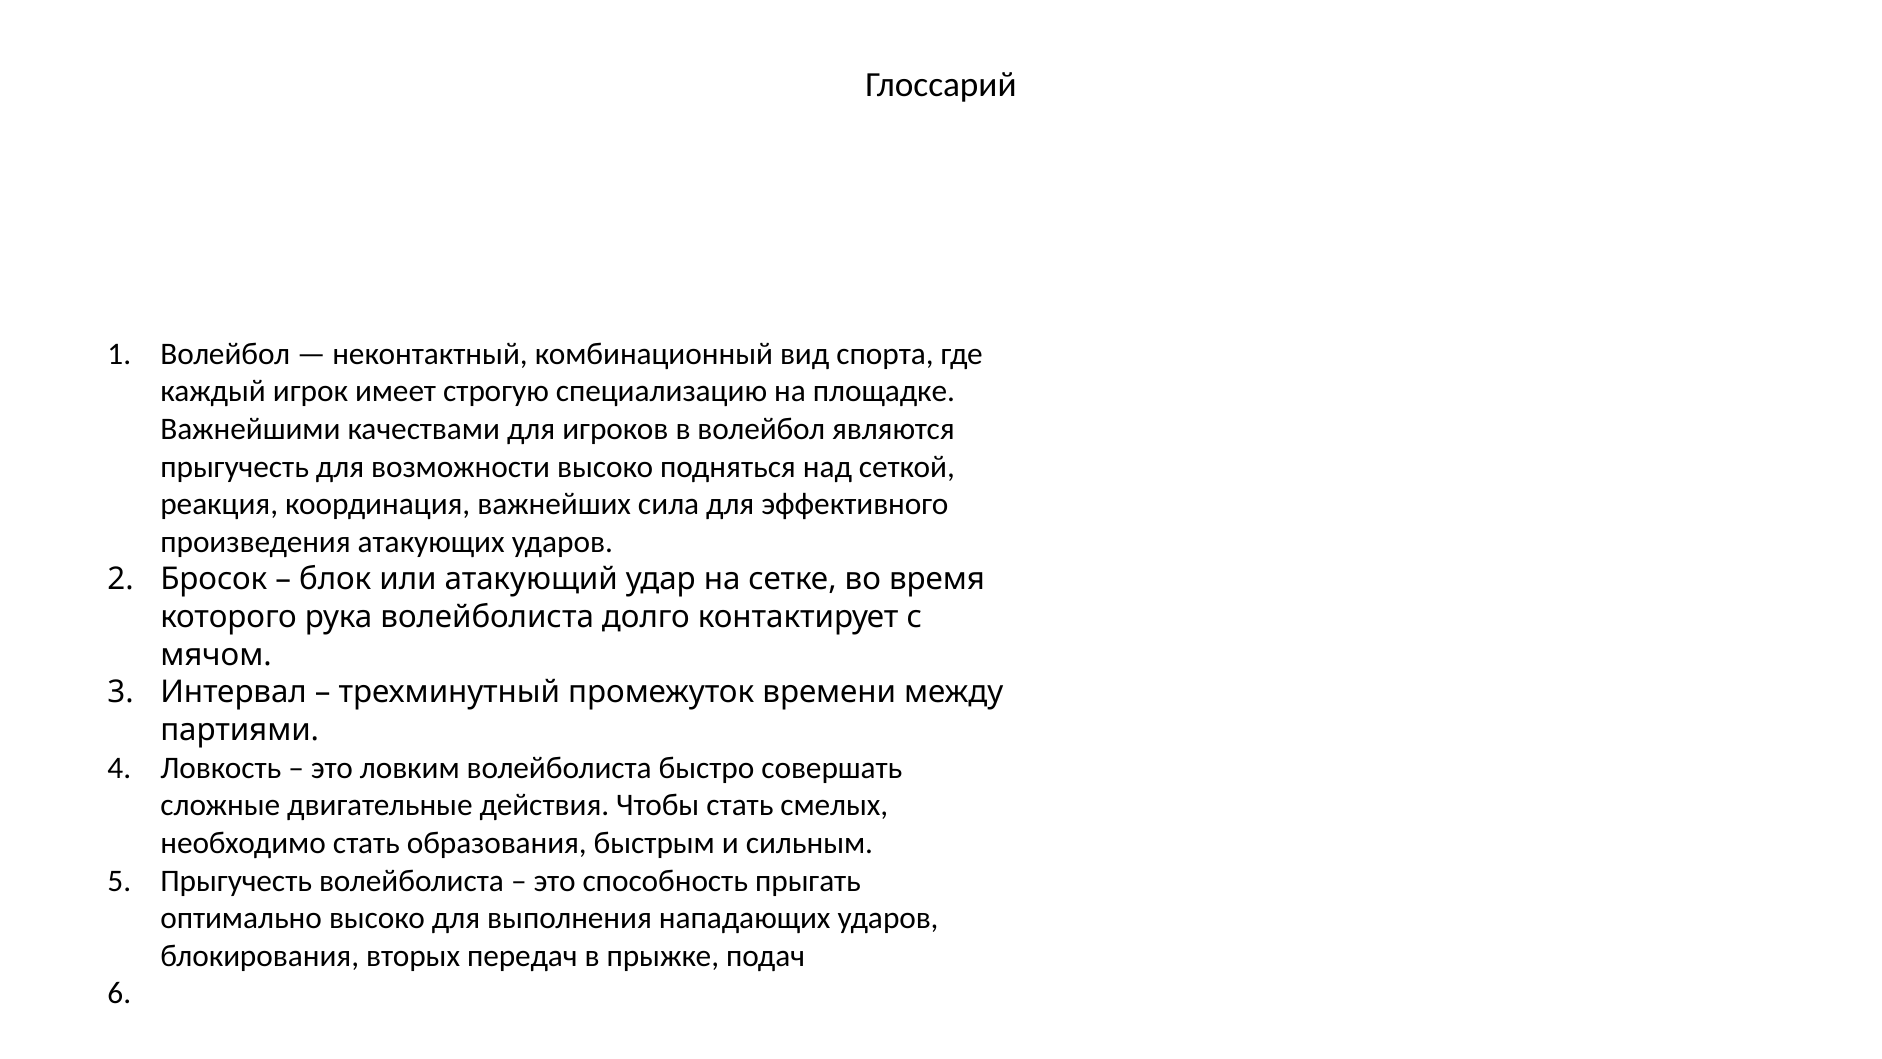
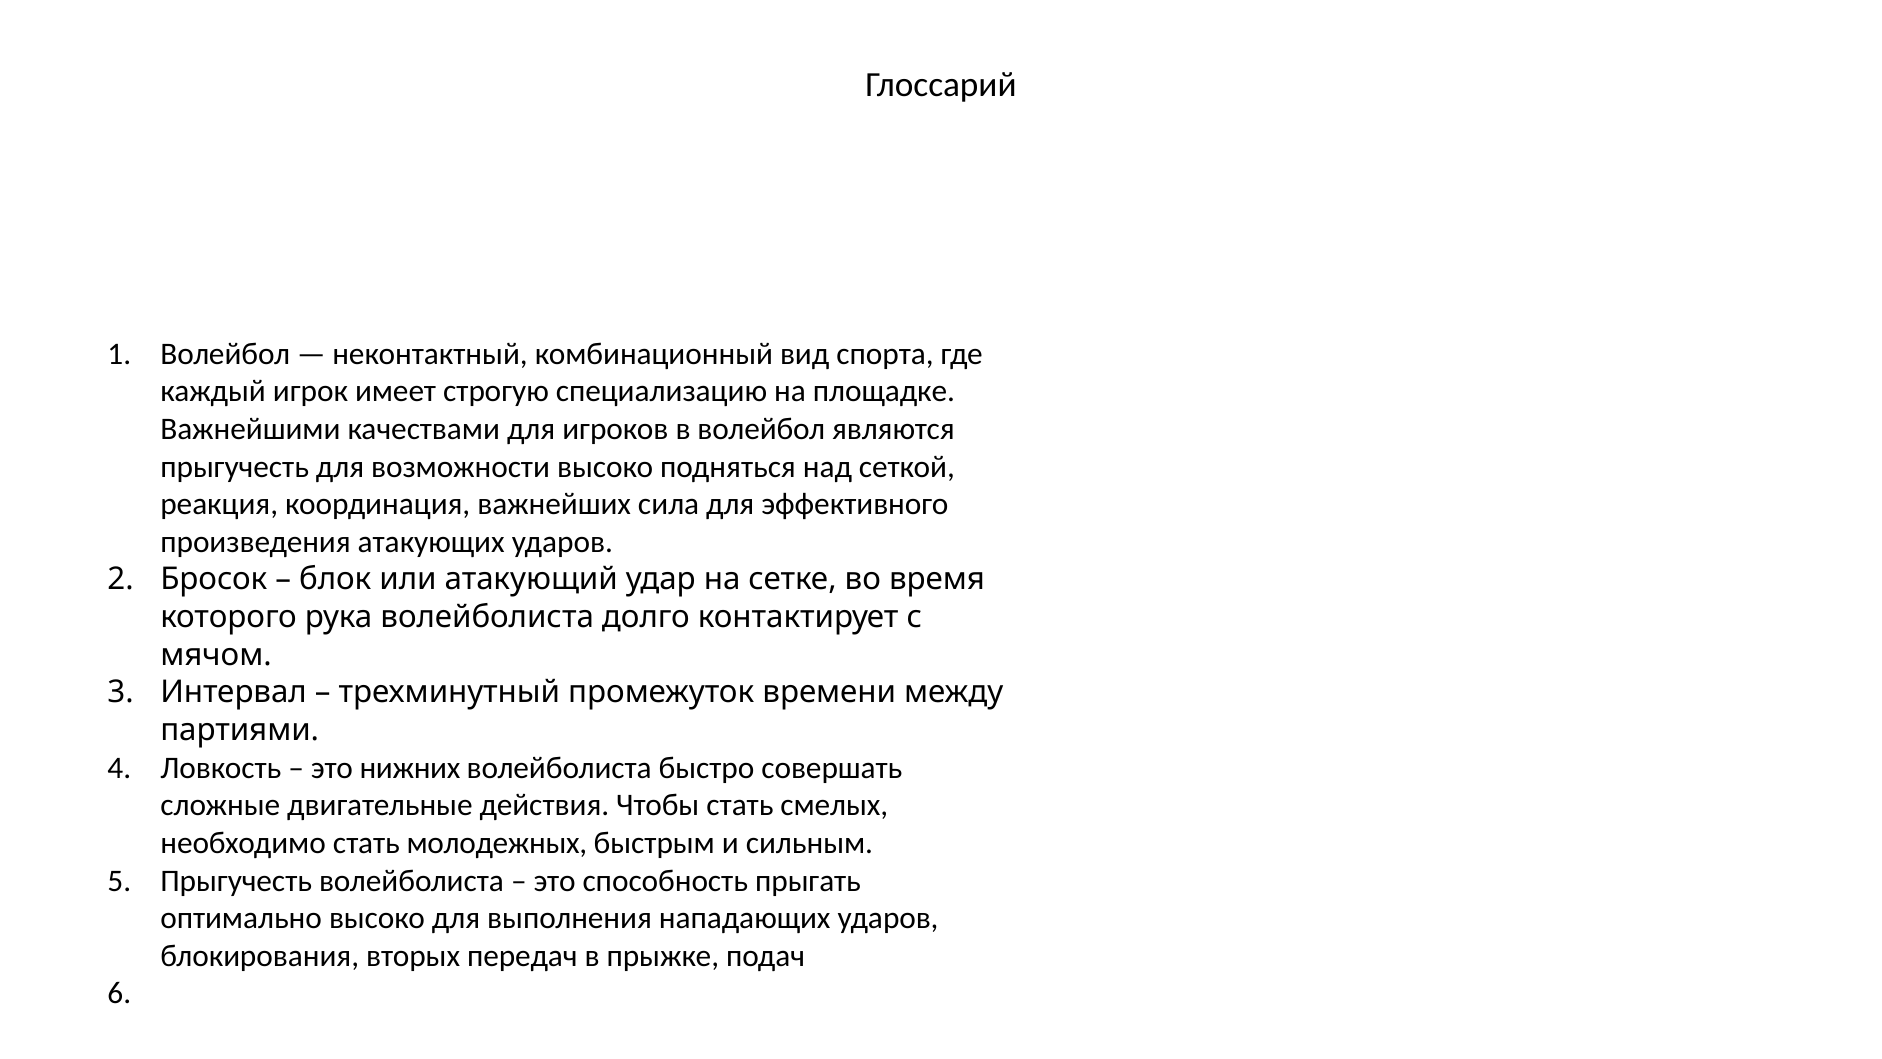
ловким: ловким -> нижних (410, 767)
образования: образования -> молодежных (497, 843)
